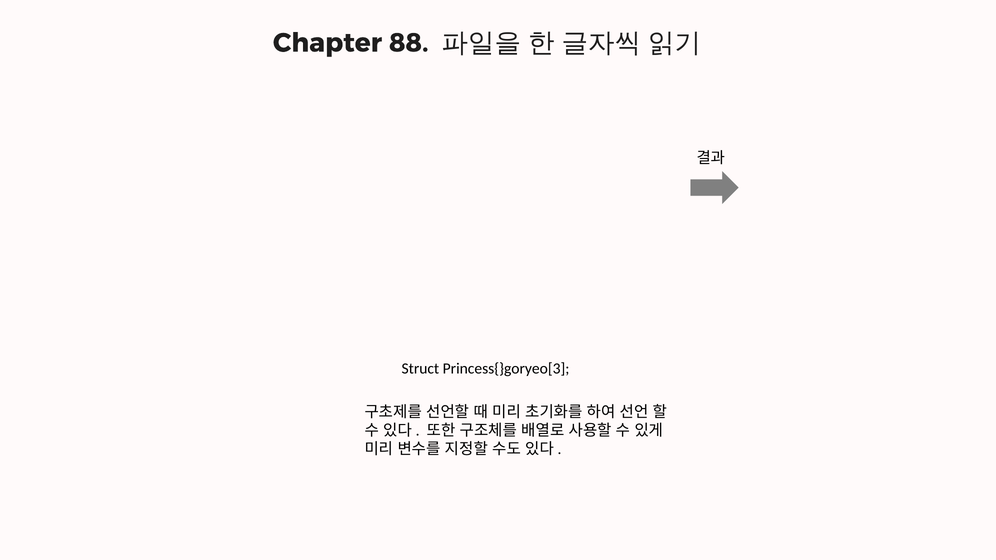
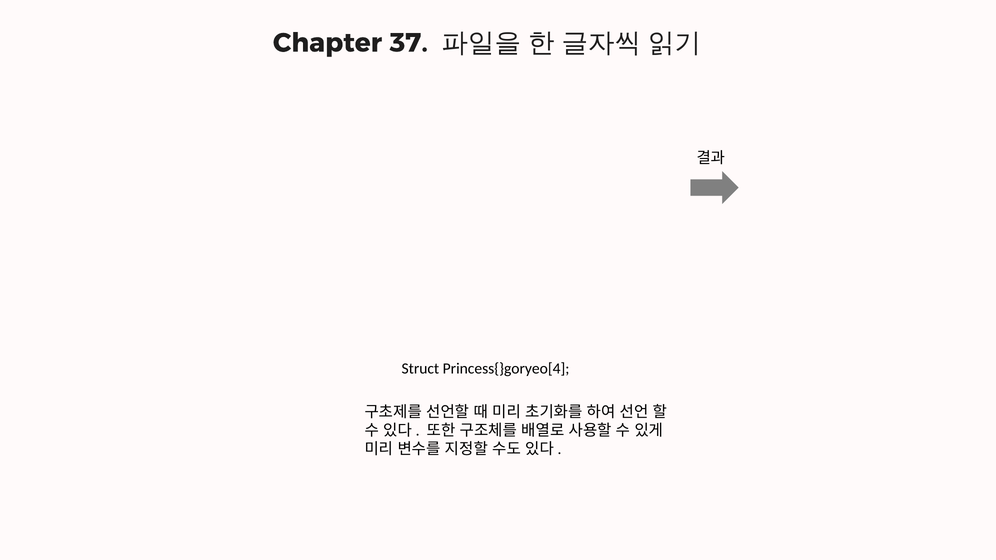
88: 88 -> 37 (409, 43)
Princess{}goryeo[3: Princess{}goryeo[3 -> Princess{}goryeo[4 (506, 369)
